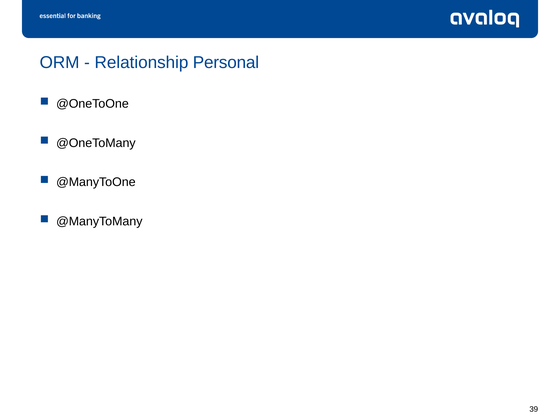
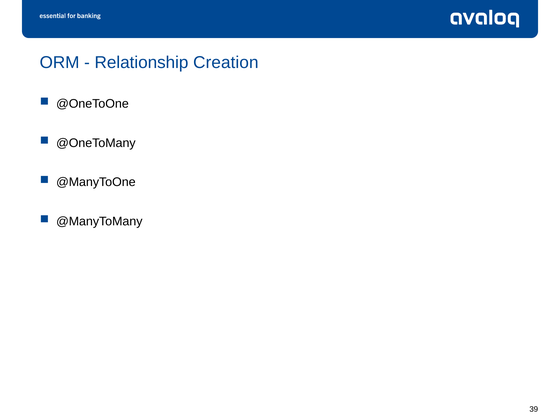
Personal: Personal -> Creation (226, 63)
